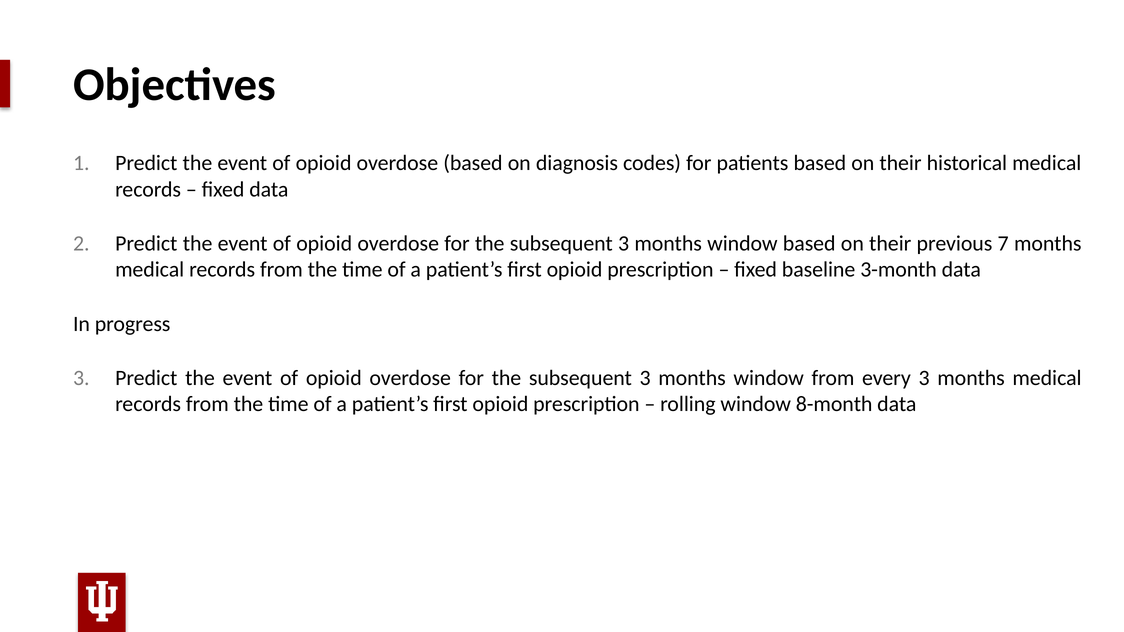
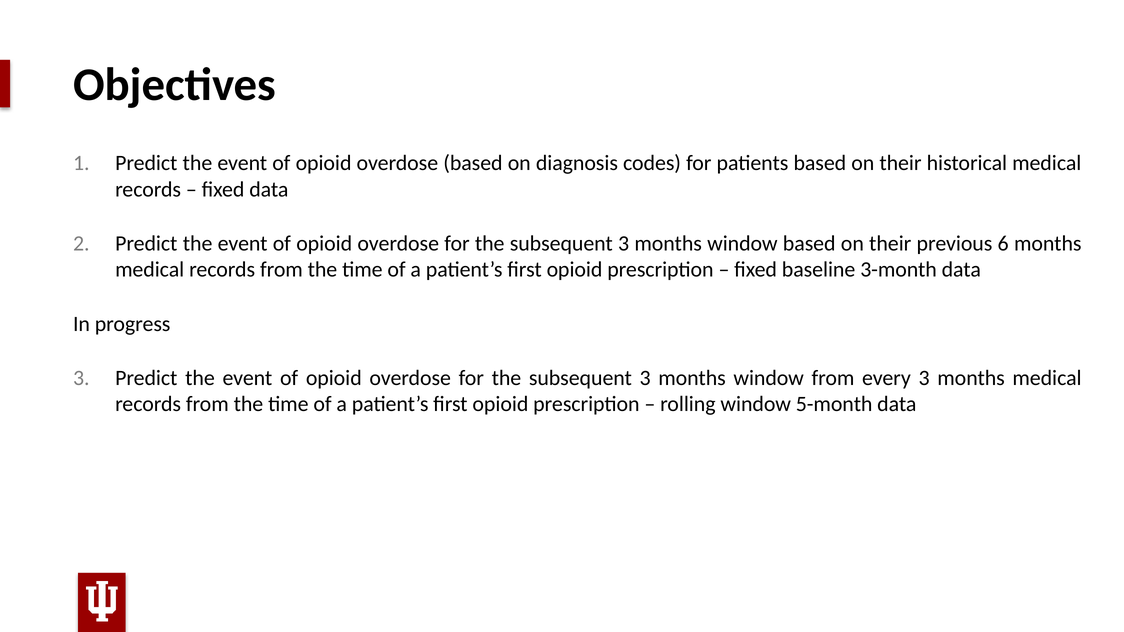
7: 7 -> 6 (1003, 244)
8-month: 8-month -> 5-month (834, 404)
